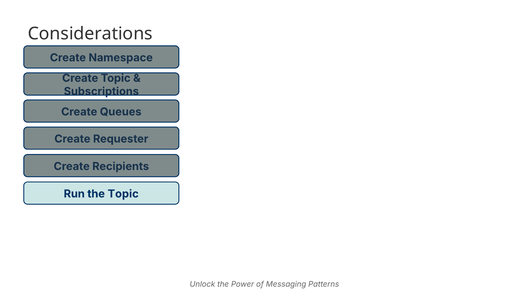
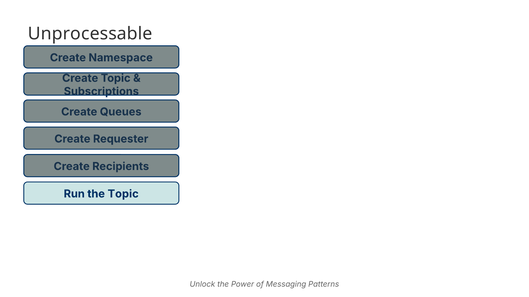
Considerations: Considerations -> Unprocessable (90, 34)
